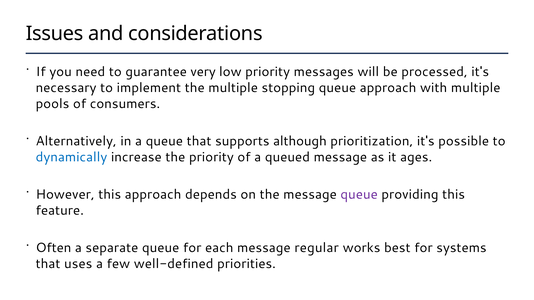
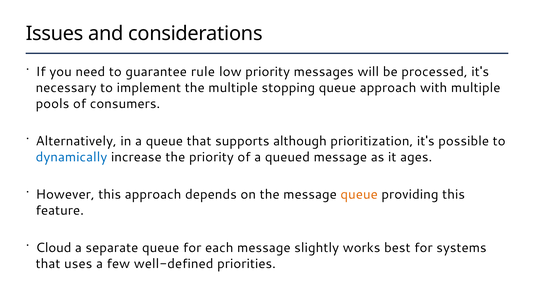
very: very -> rule (203, 72)
queue colour: purple -> orange (359, 195)
Often: Often -> Cloud (53, 248)
regular: regular -> slightly (317, 248)
